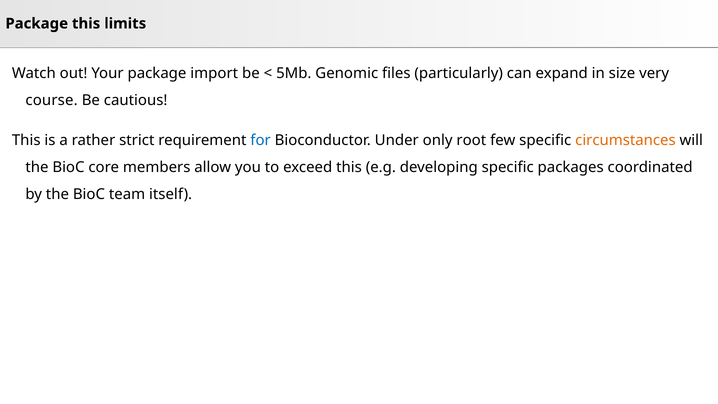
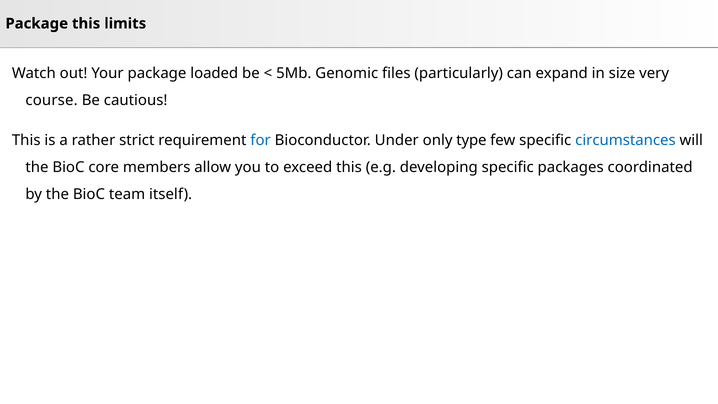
import: import -> loaded (214, 73)
root: root -> type (471, 140)
circumstances colour: orange -> blue (625, 140)
